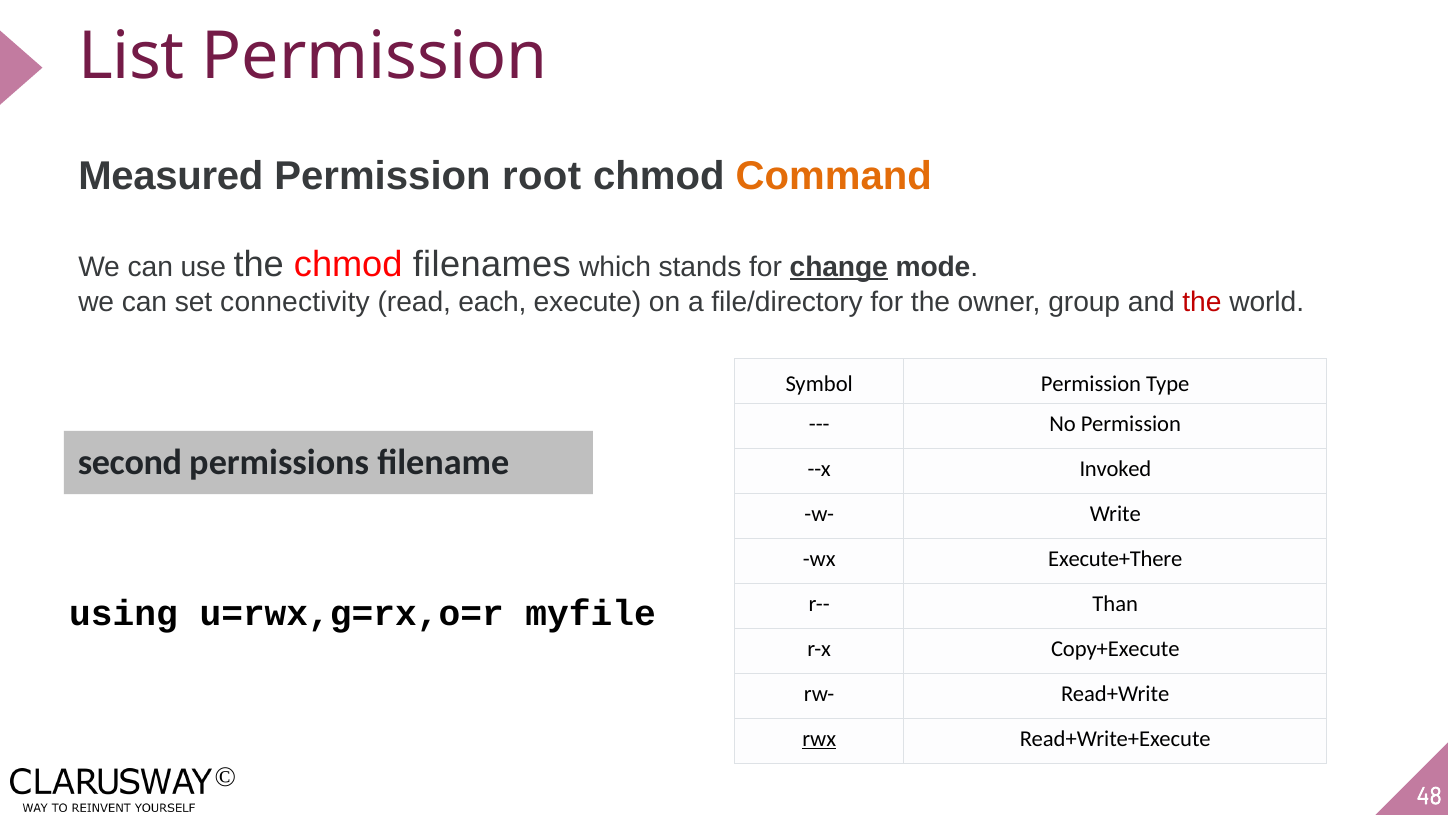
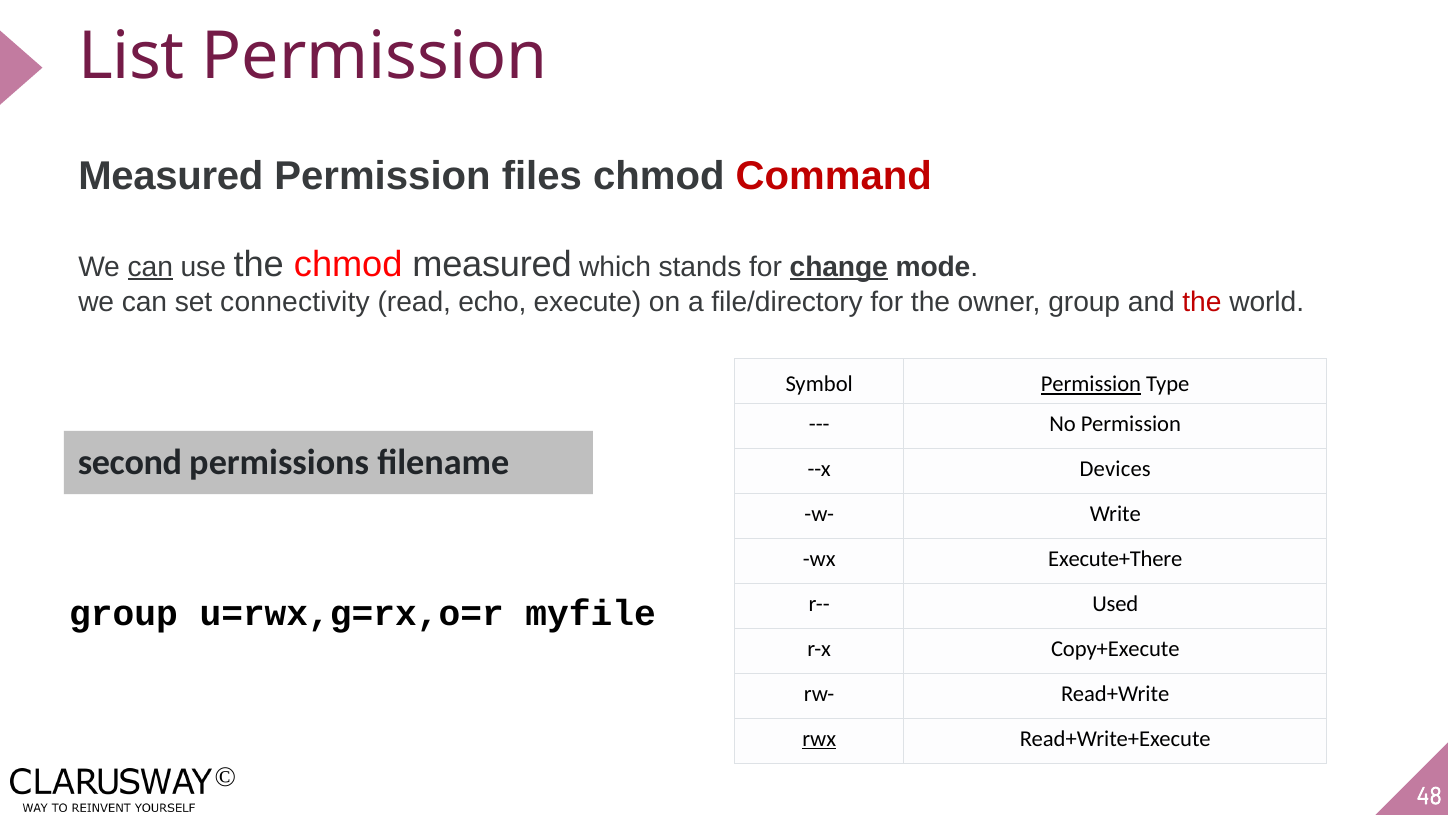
root: root -> files (542, 176)
Command colour: orange -> red (834, 176)
can underline: none -> present (150, 267)
chmod filenames: filenames -> measured (492, 264)
each: each -> echo (492, 302)
Permission underline: none -> present (1091, 384)
Invoked: Invoked -> Devices (1115, 468)
Than: Than -> Used (1115, 603)
using: using -> group (123, 613)
